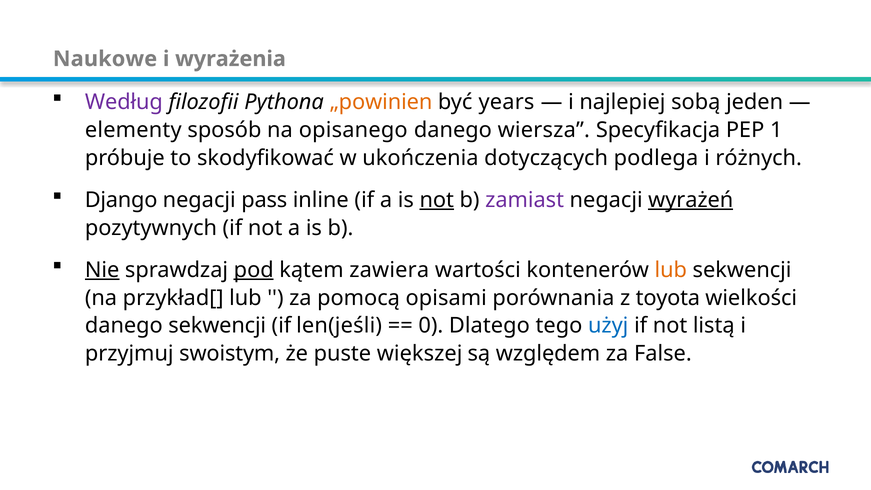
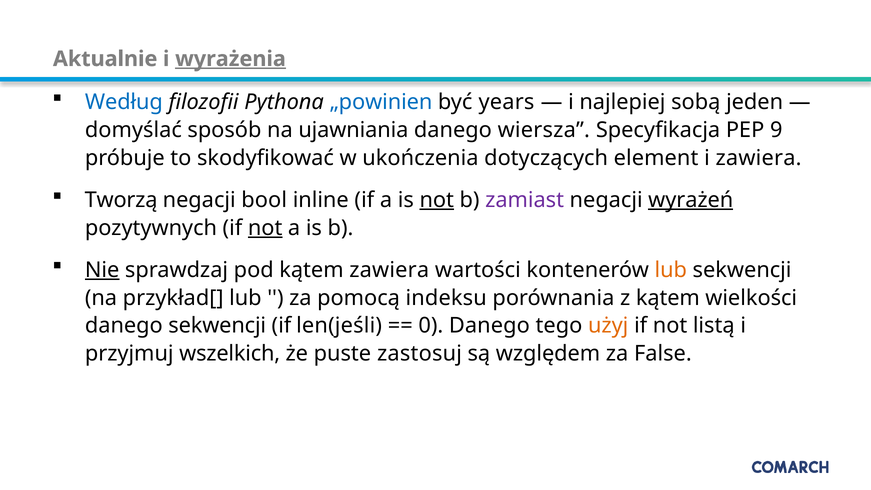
Naukowe: Naukowe -> Aktualnie (105, 59)
wyrażenia underline: none -> present (231, 59)
Według colour: purple -> blue (124, 102)
„powinien colour: orange -> blue (381, 102)
elementy: elementy -> domyślać (133, 130)
opisanego: opisanego -> ujawniania (353, 130)
1: 1 -> 9 (776, 130)
podlega: podlega -> element (656, 158)
i różnych: różnych -> zawiera (759, 158)
Django: Django -> Tworzą (121, 200)
pass: pass -> bool (264, 200)
not underline: none -> present (265, 228)
pod underline: present -> none (254, 270)
opisami: opisami -> indeksu (446, 298)
z toyota: toyota -> kątem (668, 298)
0 Dlatego: Dlatego -> Danego (489, 326)
użyj colour: blue -> orange (608, 326)
swoistym: swoistym -> wszelkich (230, 354)
większej: większej -> zastosuj (420, 354)
